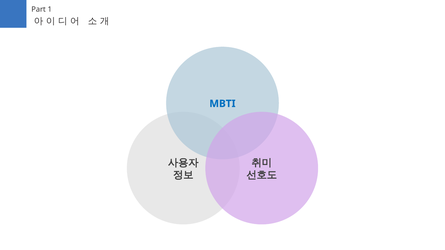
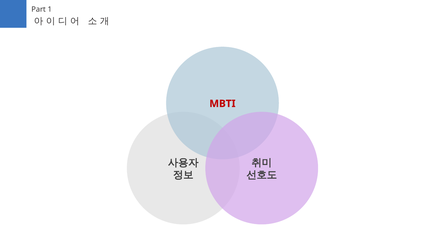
MBTI colour: blue -> red (222, 104)
